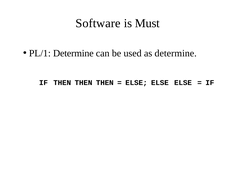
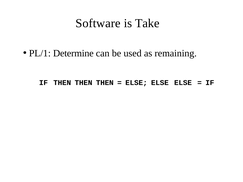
Must: Must -> Take (147, 23)
as determine: determine -> remaining (176, 53)
